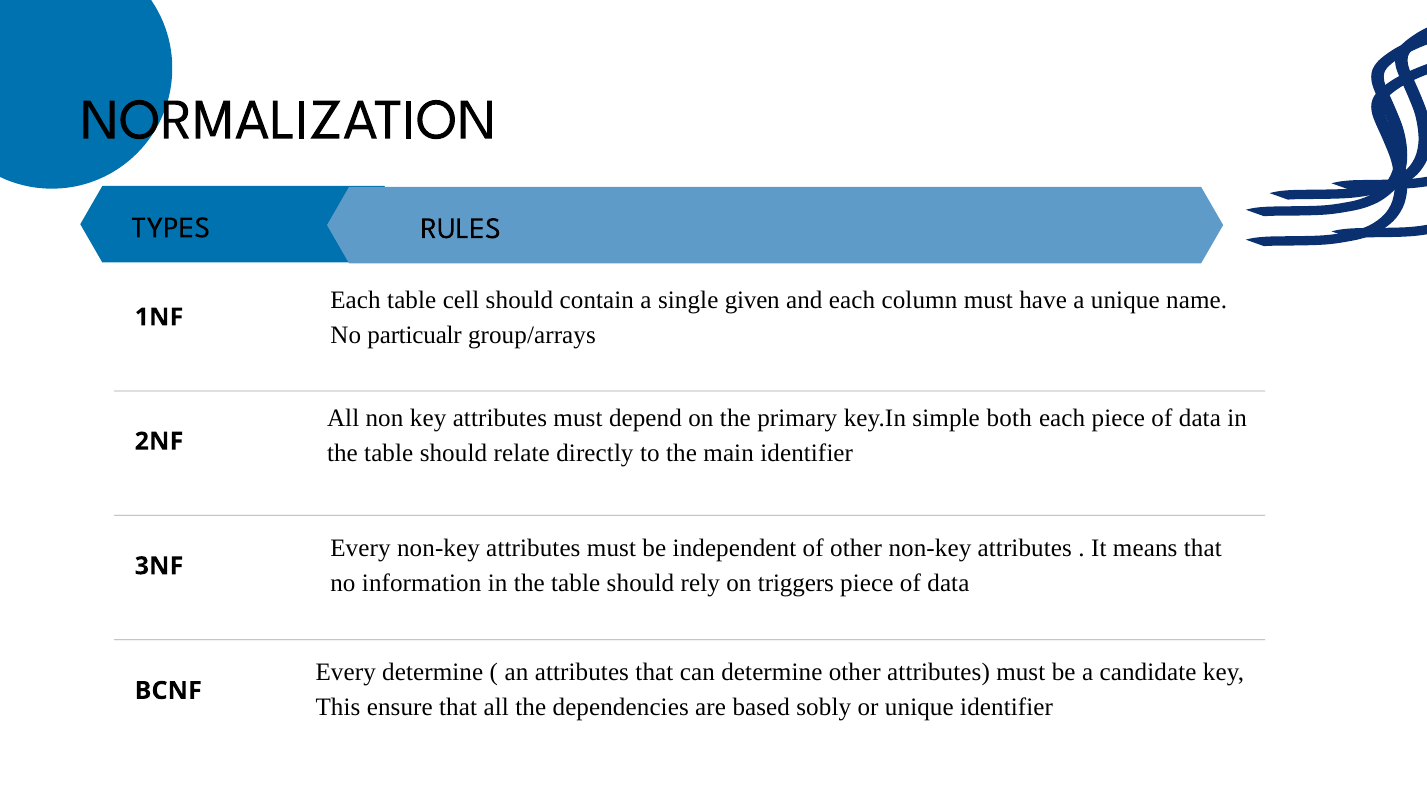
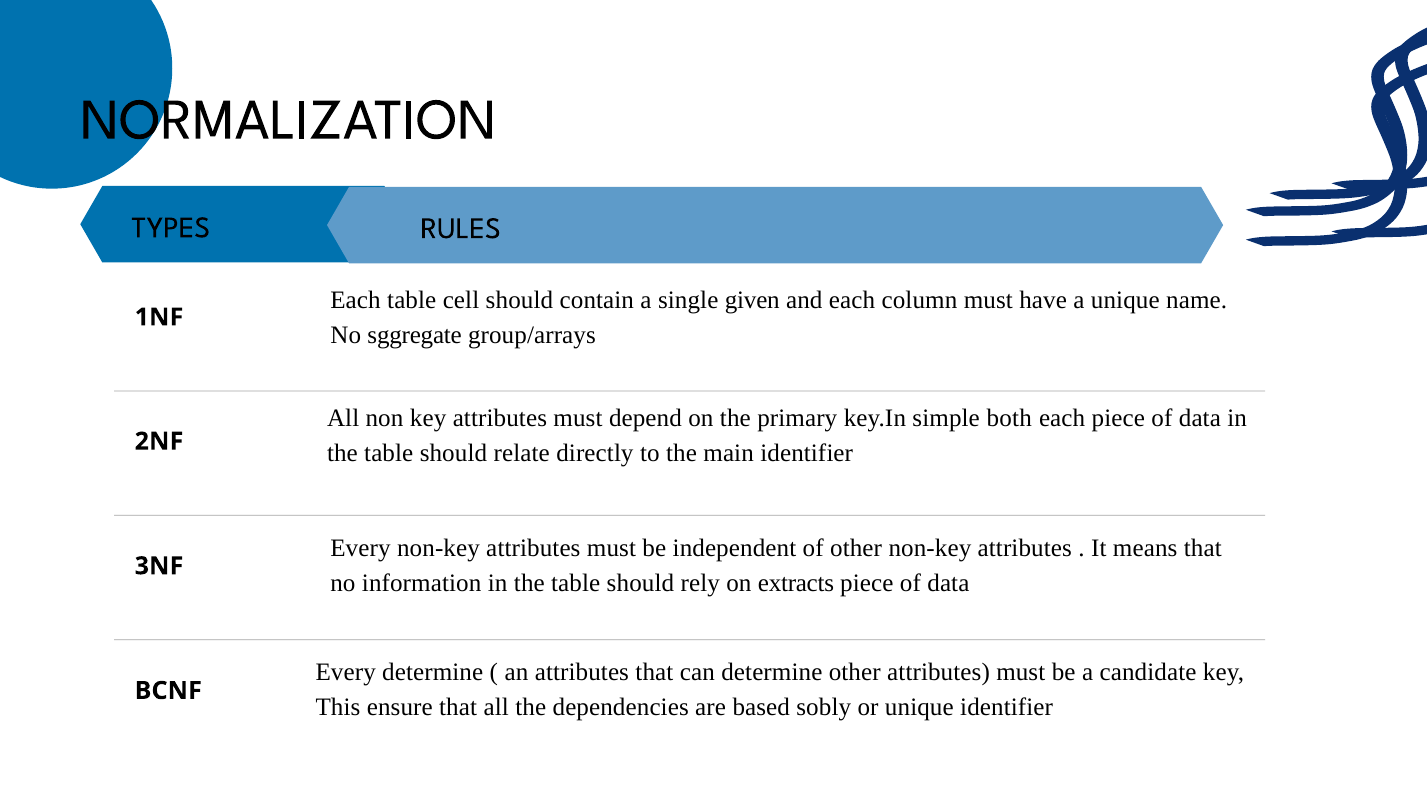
particualr: particualr -> sggregate (415, 335)
triggers: triggers -> extracts (796, 583)
